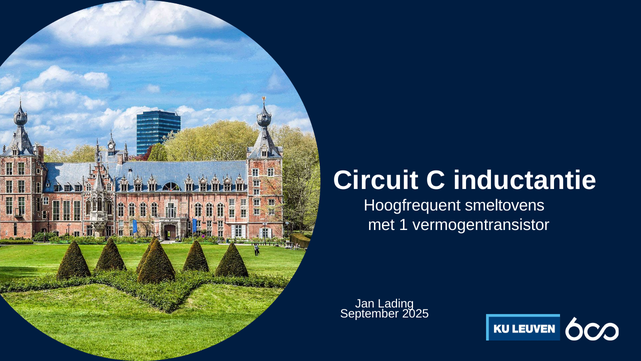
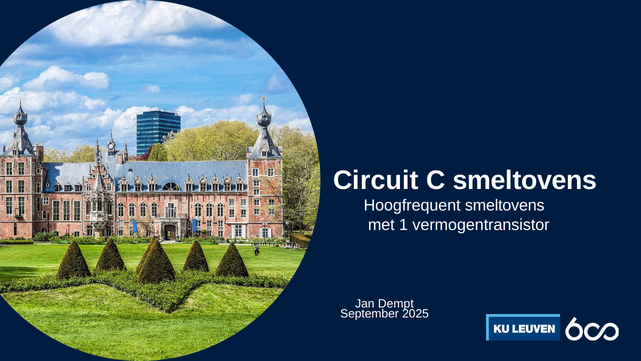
C inductantie: inductantie -> smeltovens (525, 180)
Lading: Lading -> Dempt (396, 304)
